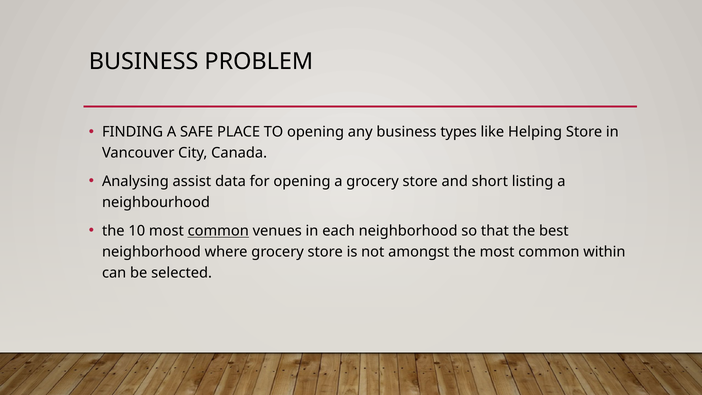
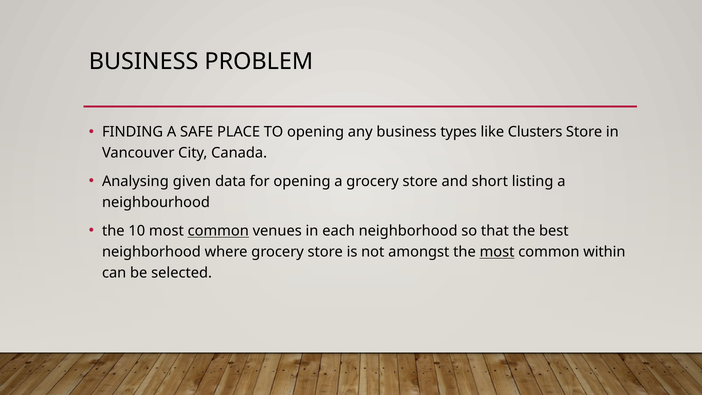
Helping: Helping -> Clusters (535, 132)
assist: assist -> given (192, 181)
most underline: none -> present (497, 252)
